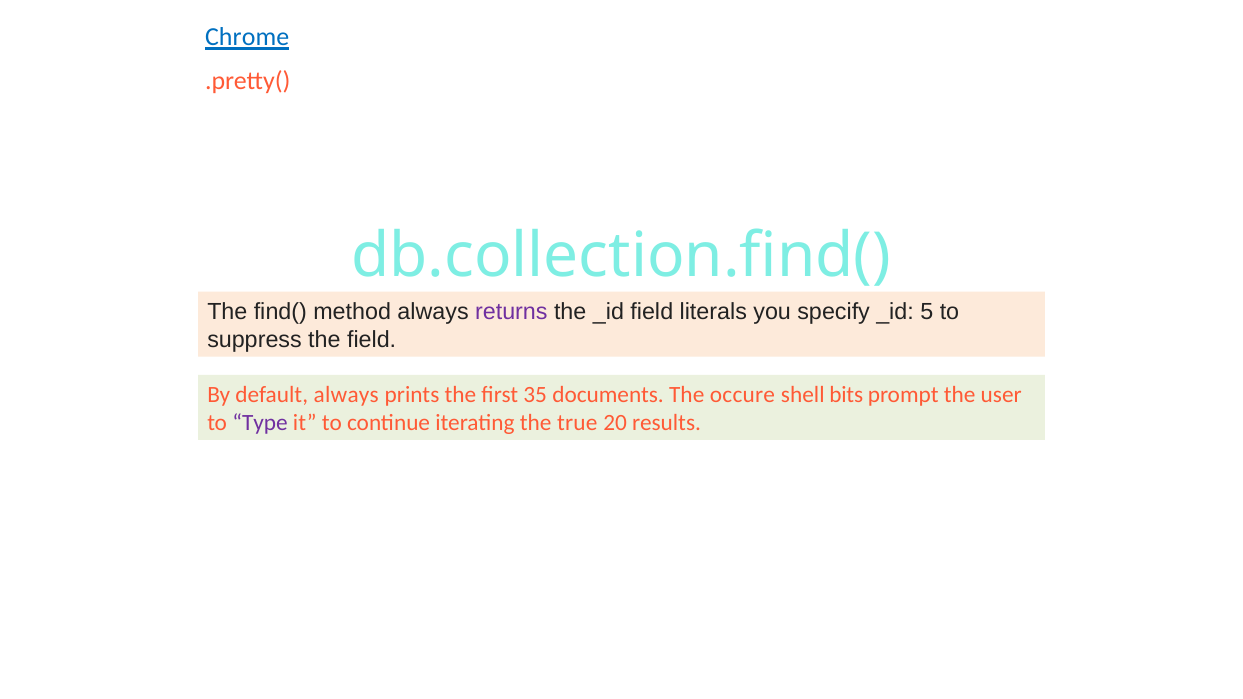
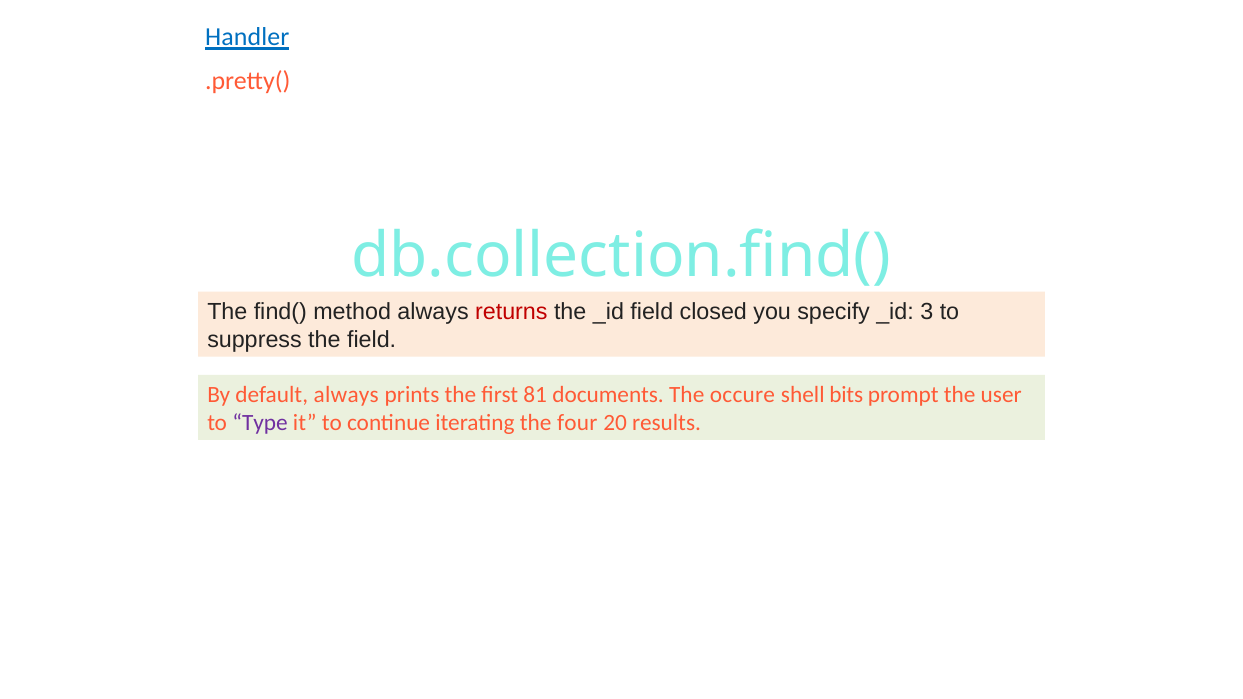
Chrome: Chrome -> Handler (247, 37)
returns colour: purple -> red (511, 312)
literals: literals -> closed (713, 312)
5: 5 -> 3 (927, 312)
35: 35 -> 81 (535, 395)
true: true -> four (577, 423)
